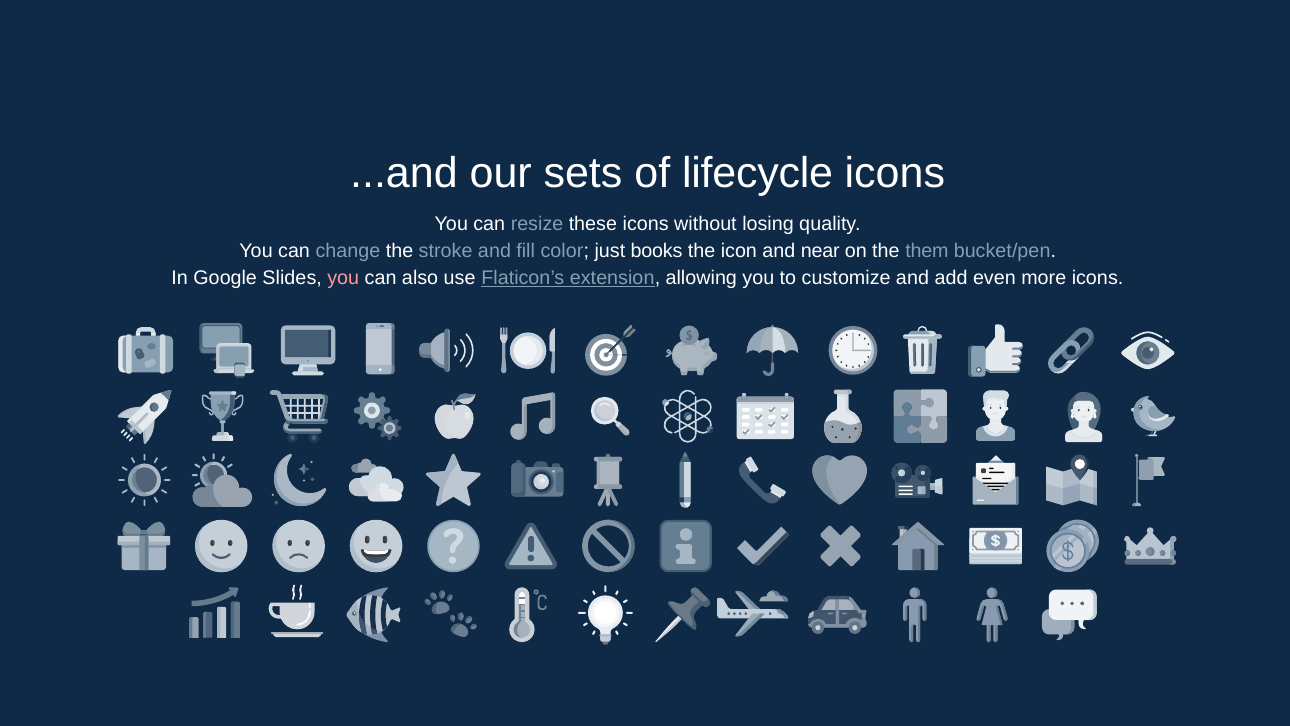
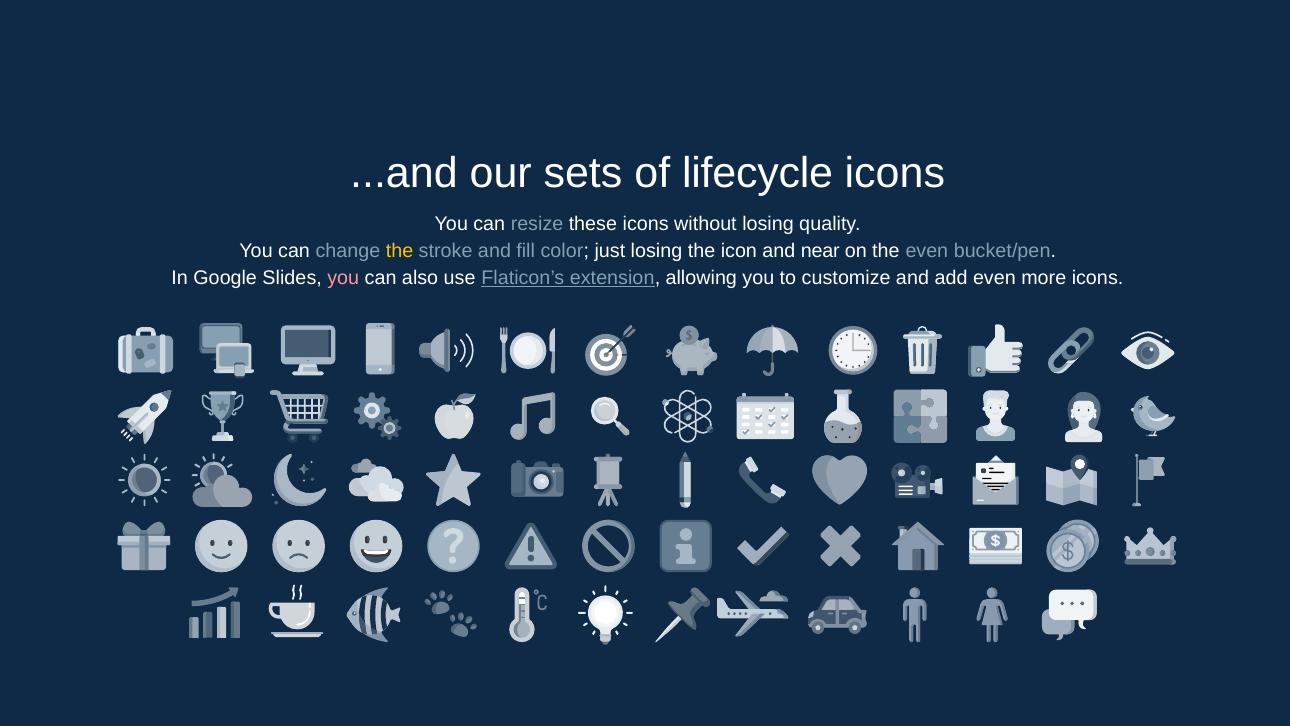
the colour: white -> yellow (400, 251)
just books: books -> losing (656, 251)
the them: them -> even (927, 251)
